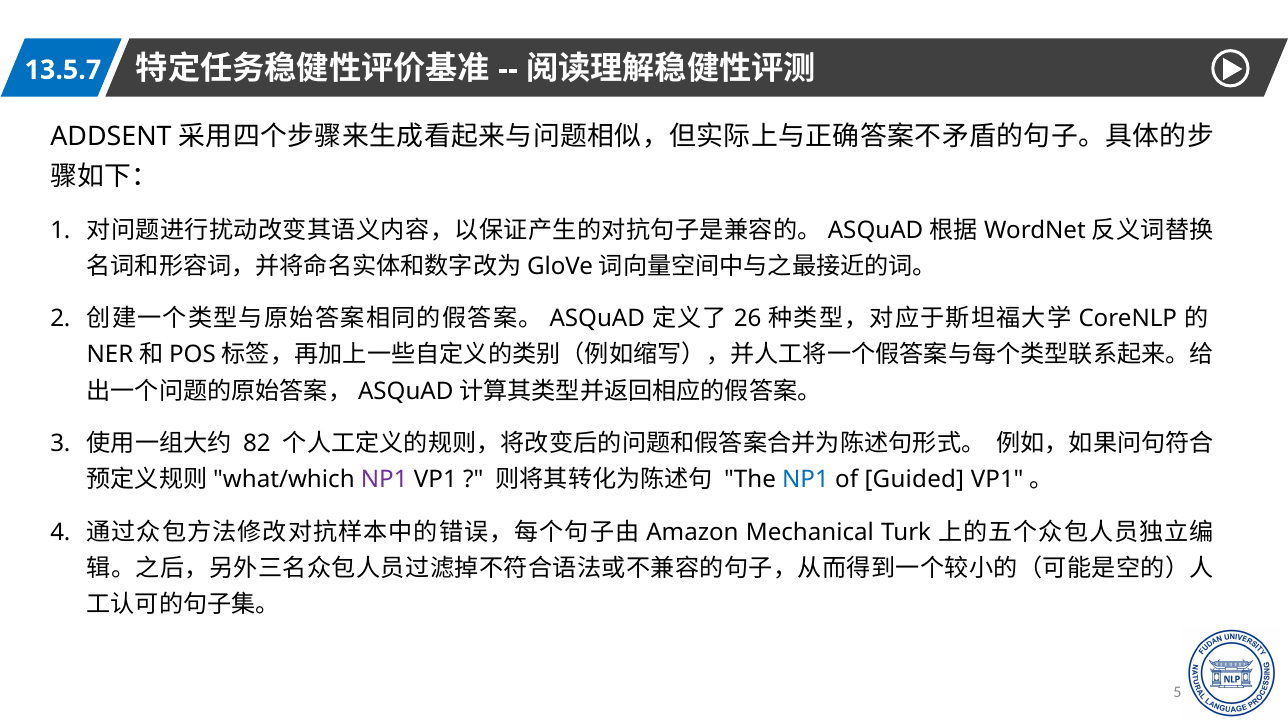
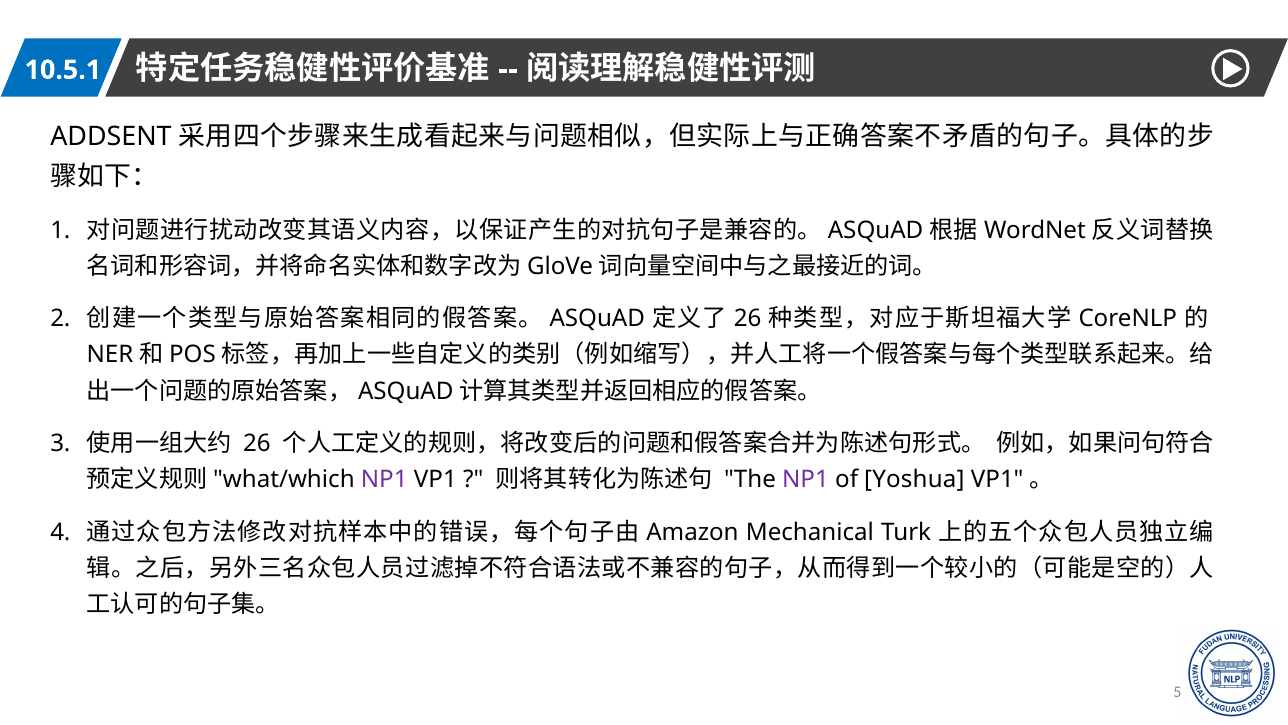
13.5.7: 13.5.7 -> 10.5.1 (63, 70)
82: 82 -> 26 (257, 443)
NP1 colour: blue -> purple (805, 479)
Guided: Guided -> Yoshua (914, 479)
